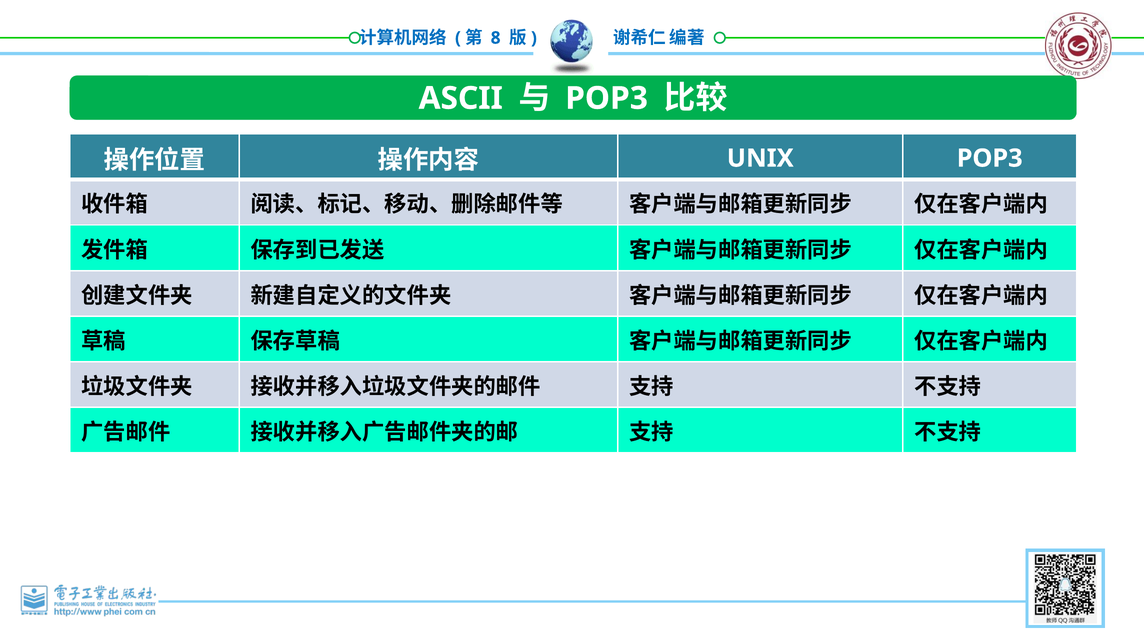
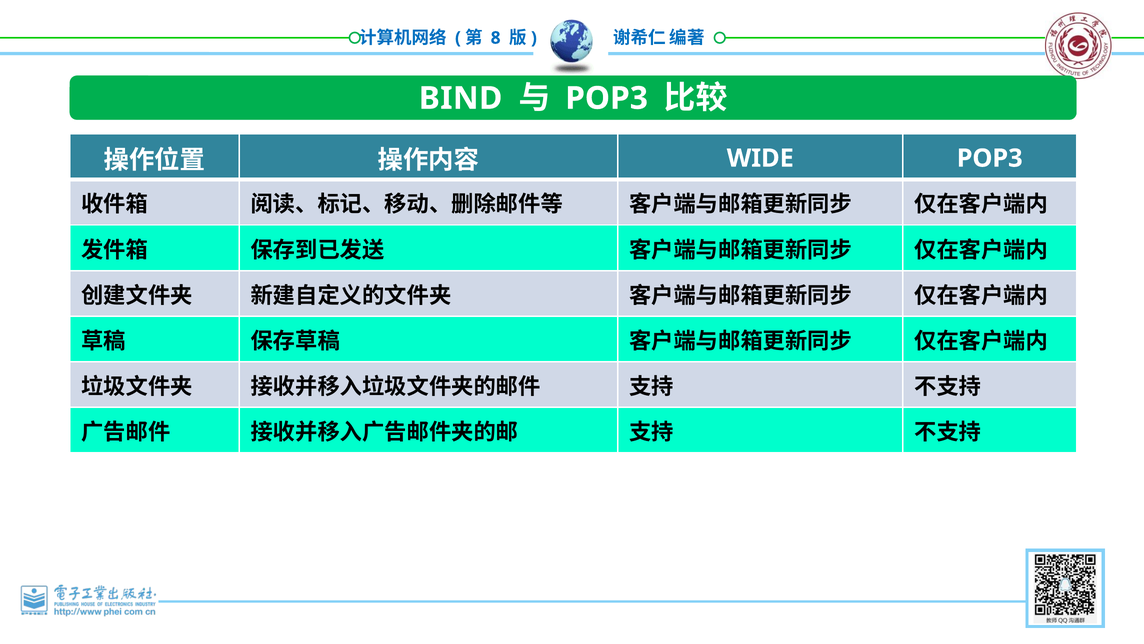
ASCII: ASCII -> BIND (461, 98)
UNIX: UNIX -> WIDE (760, 158)
